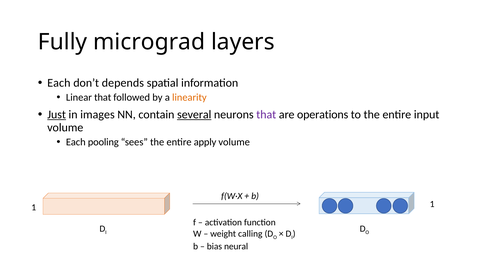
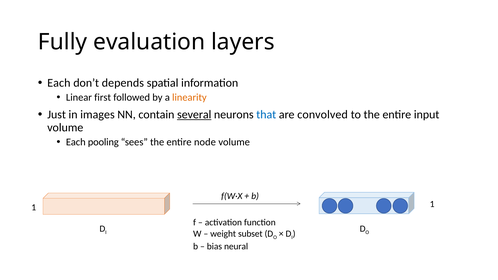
micrograd: micrograd -> evaluation (149, 42)
Linear that: that -> first (103, 97)
Just underline: present -> none (57, 115)
that colour: purple -> blue (266, 115)
operations: operations -> convolved (323, 115)
apply: apply -> node (205, 142)
calling: calling -> subset (250, 234)
